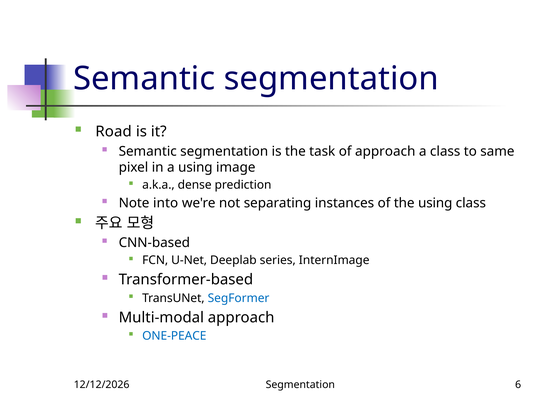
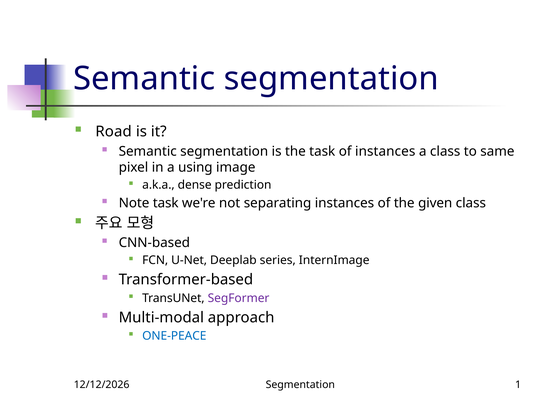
of approach: approach -> instances (385, 151)
Note into: into -> task (166, 203)
the using: using -> given (435, 203)
SegFormer colour: blue -> purple (239, 298)
6: 6 -> 1 (518, 384)
